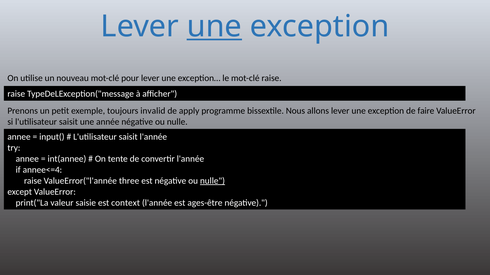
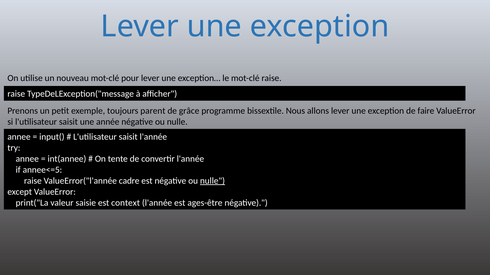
une underline: present -> none (214, 26)
invalid: invalid -> parent (153, 111)
apply: apply -> grâce (189, 111)
annee<=4: annee<=4 -> annee<=5 (42, 170)
three: three -> cadre (129, 181)
